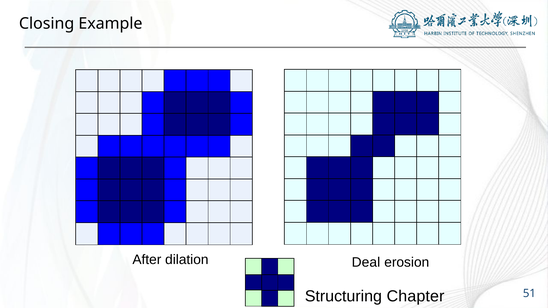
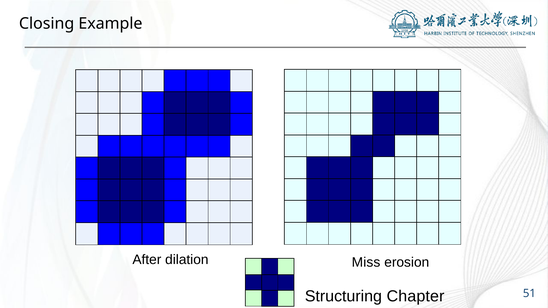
Deal: Deal -> Miss (366, 262)
